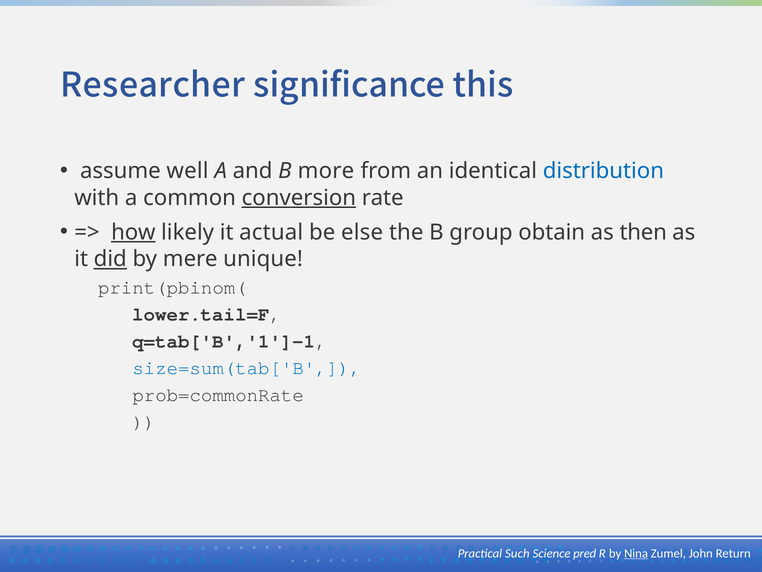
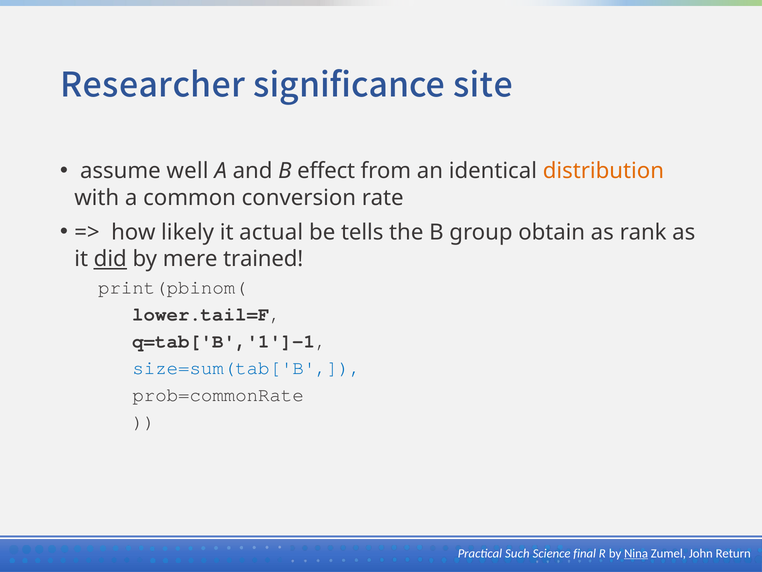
this: this -> site (483, 85)
more: more -> effect (326, 171)
distribution colour: blue -> orange (603, 171)
conversion underline: present -> none (299, 198)
how underline: present -> none (133, 232)
else: else -> tells (362, 232)
then: then -> rank (643, 232)
unique: unique -> trained (263, 259)
pred: pred -> final (585, 553)
